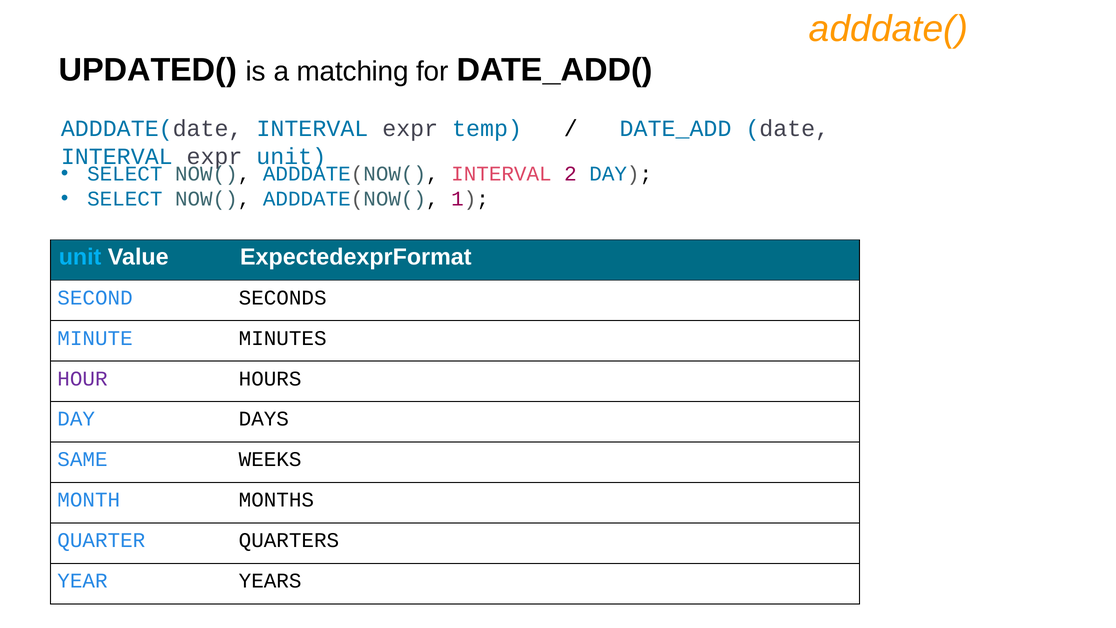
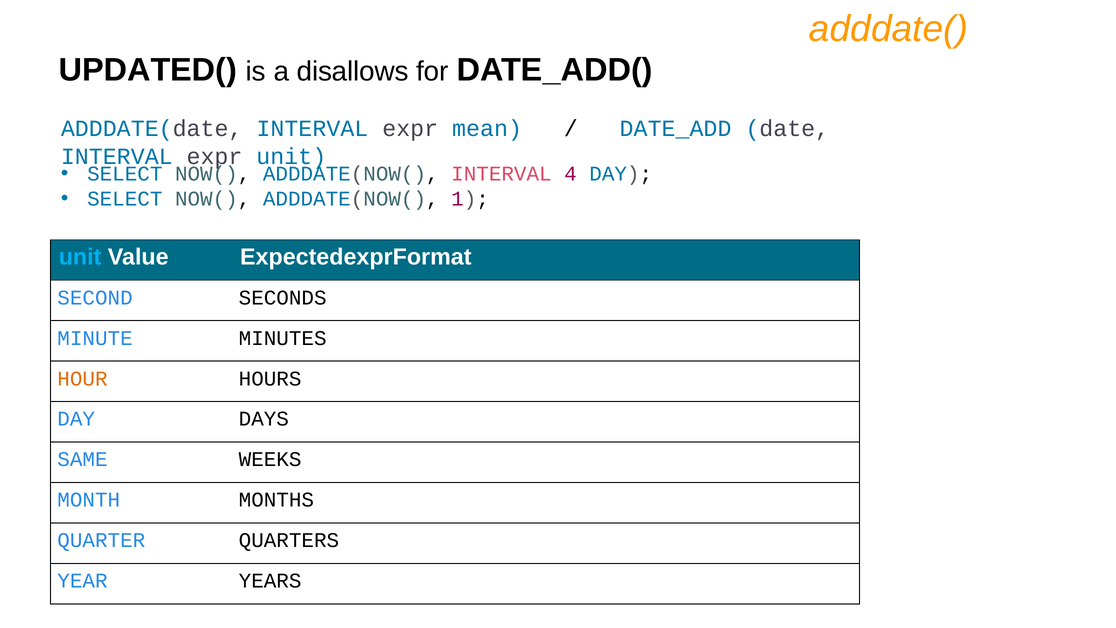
matching: matching -> disallows (353, 71)
temp: temp -> mean (487, 128)
2: 2 -> 4 (570, 174)
HOUR colour: purple -> orange (82, 378)
